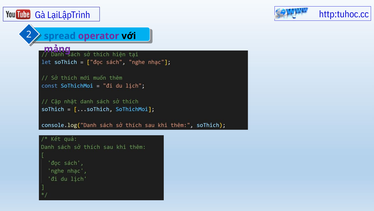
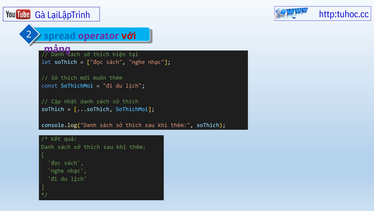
với colour: black -> red (129, 36)
